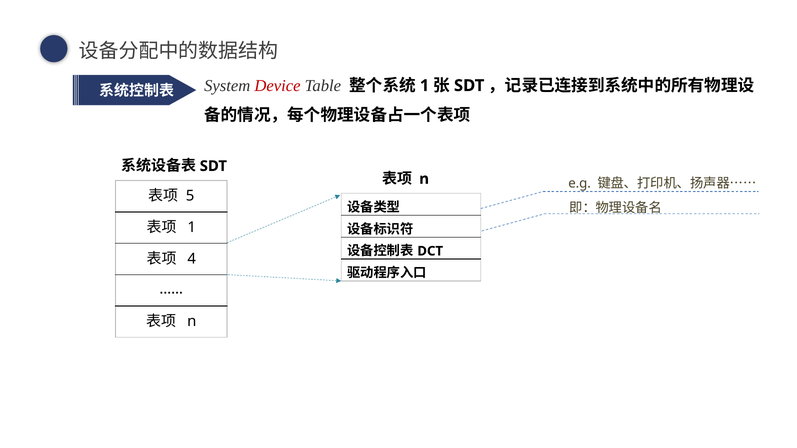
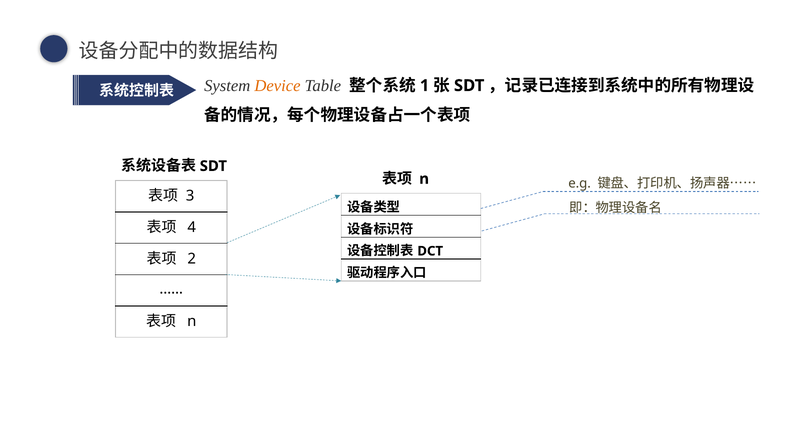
Device colour: red -> orange (277, 86)
5: 5 -> 3 (190, 196)
1: 1 -> 4 (192, 227)
4: 4 -> 2 (192, 259)
